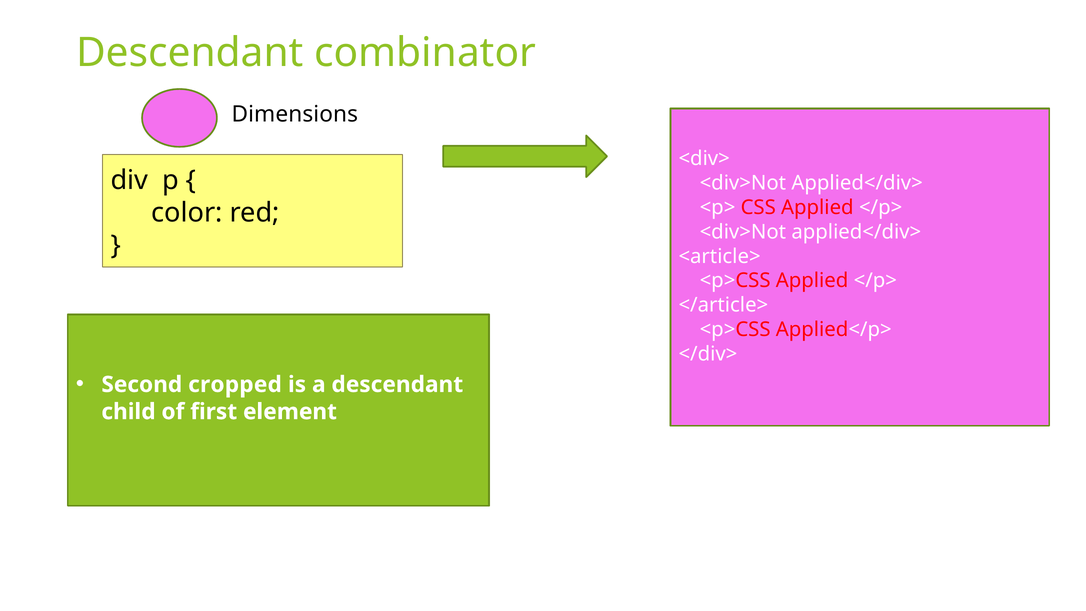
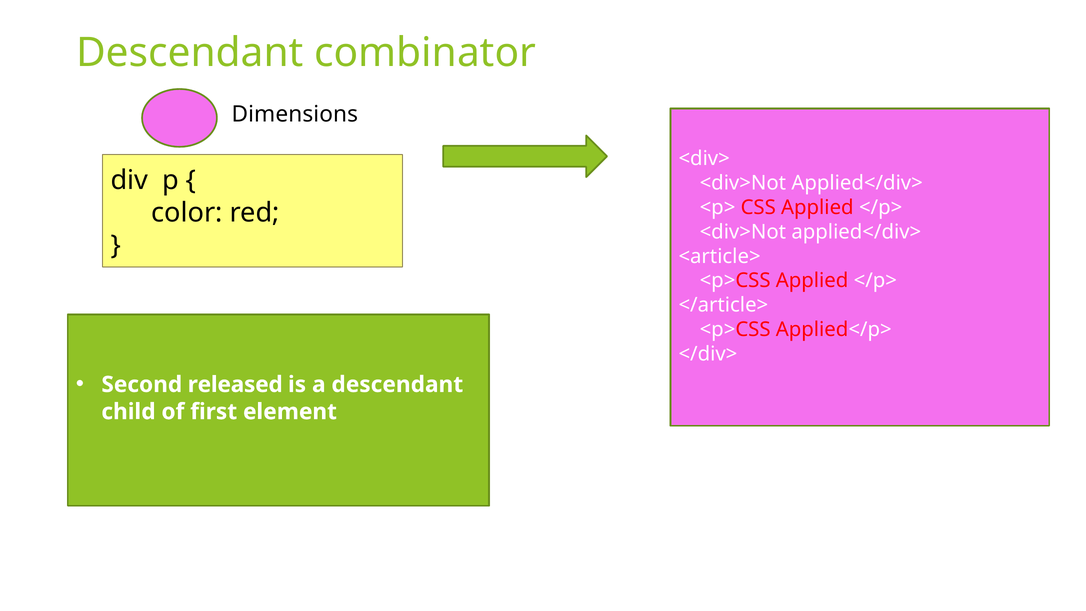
cropped: cropped -> released (235, 384)
